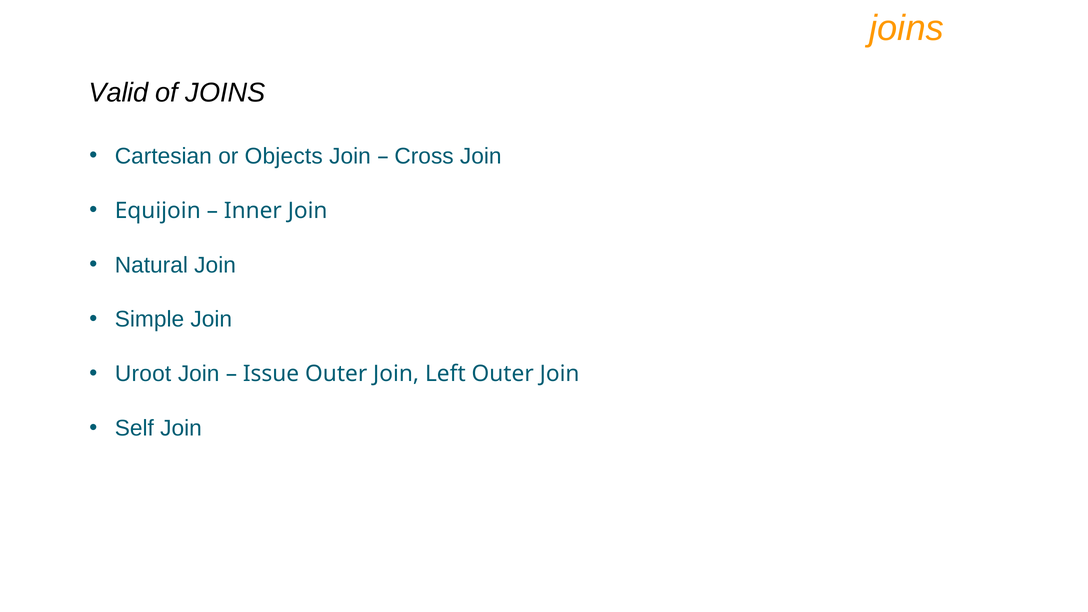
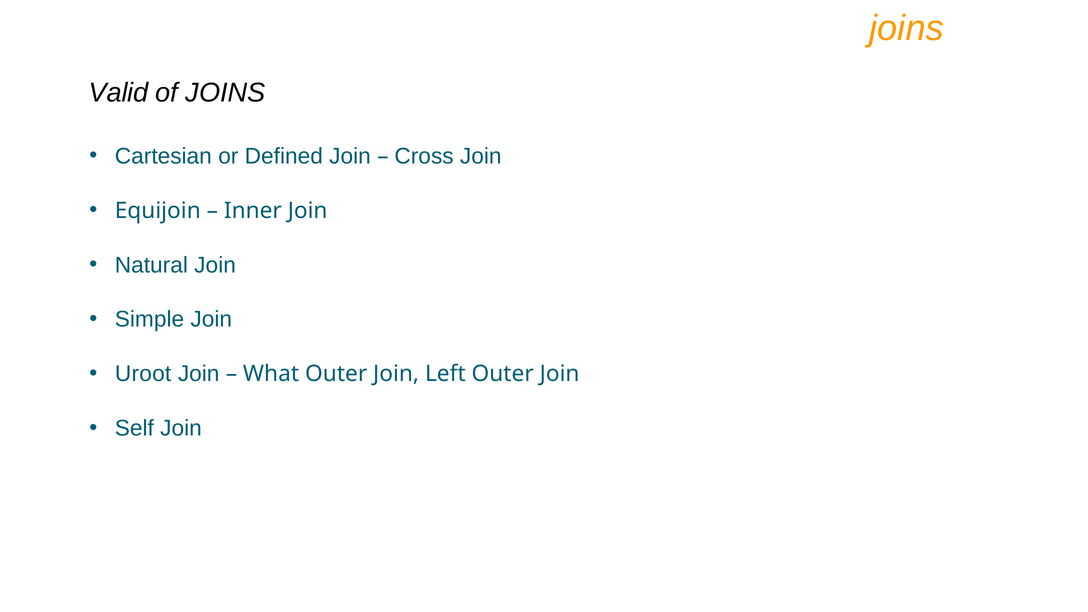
Objects: Objects -> Defined (284, 156)
Issue: Issue -> What (271, 374)
